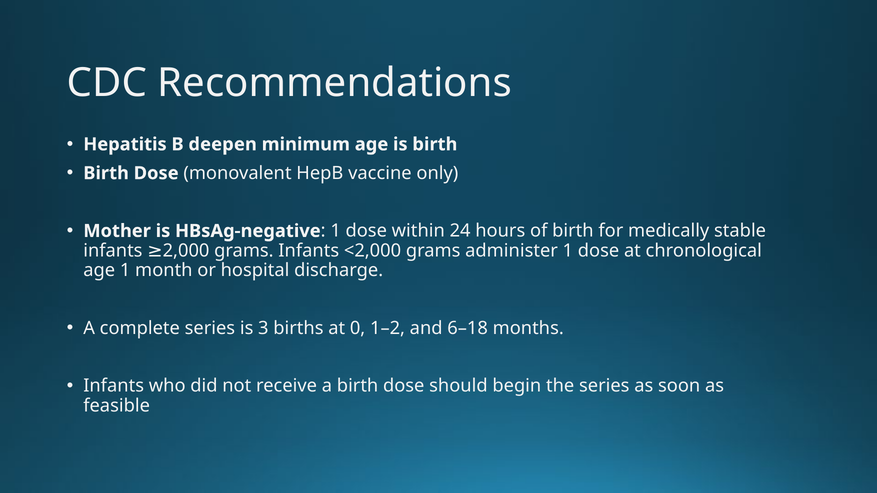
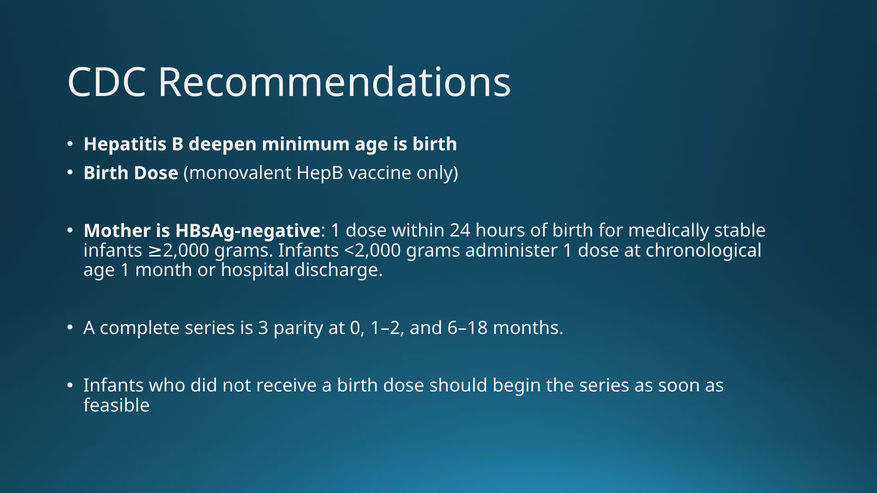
births: births -> parity (298, 328)
